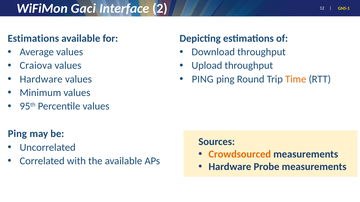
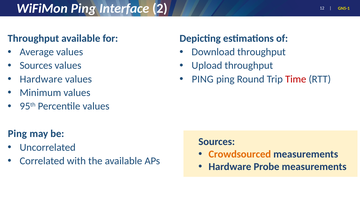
WiFiMon Gaci: Gaci -> Ping (83, 9)
Estimations: Estimations -> Throughput (33, 39)
Craiova: Craiova -> Sources (36, 66)
Time colour: orange -> red (296, 79)
